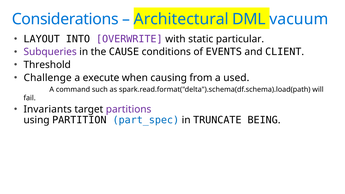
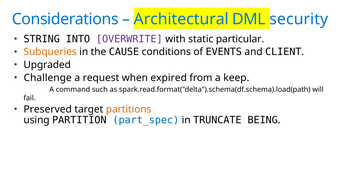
vacuum: vacuum -> security (299, 19)
LAYOUT: LAYOUT -> STRING (42, 39)
Subqueries colour: purple -> orange (50, 52)
Threshold: Threshold -> Upgraded (47, 65)
execute: execute -> request (101, 78)
causing: causing -> expired (169, 78)
used: used -> keep (236, 78)
Invariants: Invariants -> Preserved (48, 109)
partitions colour: purple -> orange (129, 109)
